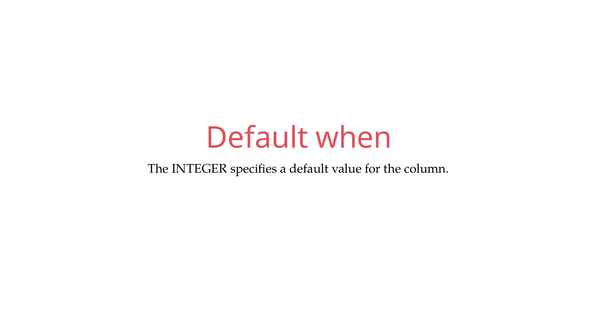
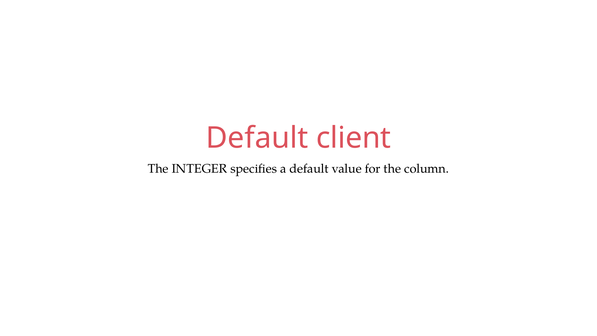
when: when -> client (354, 138)
